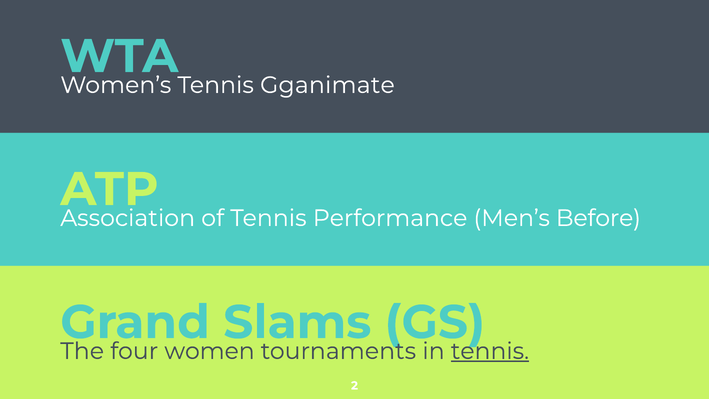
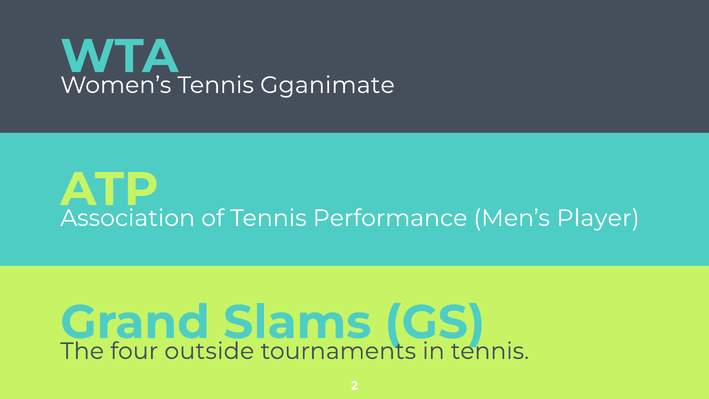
Before: Before -> Player (598, 218)
women: women -> outside (209, 351)
tennis underline: present -> none (490, 351)
